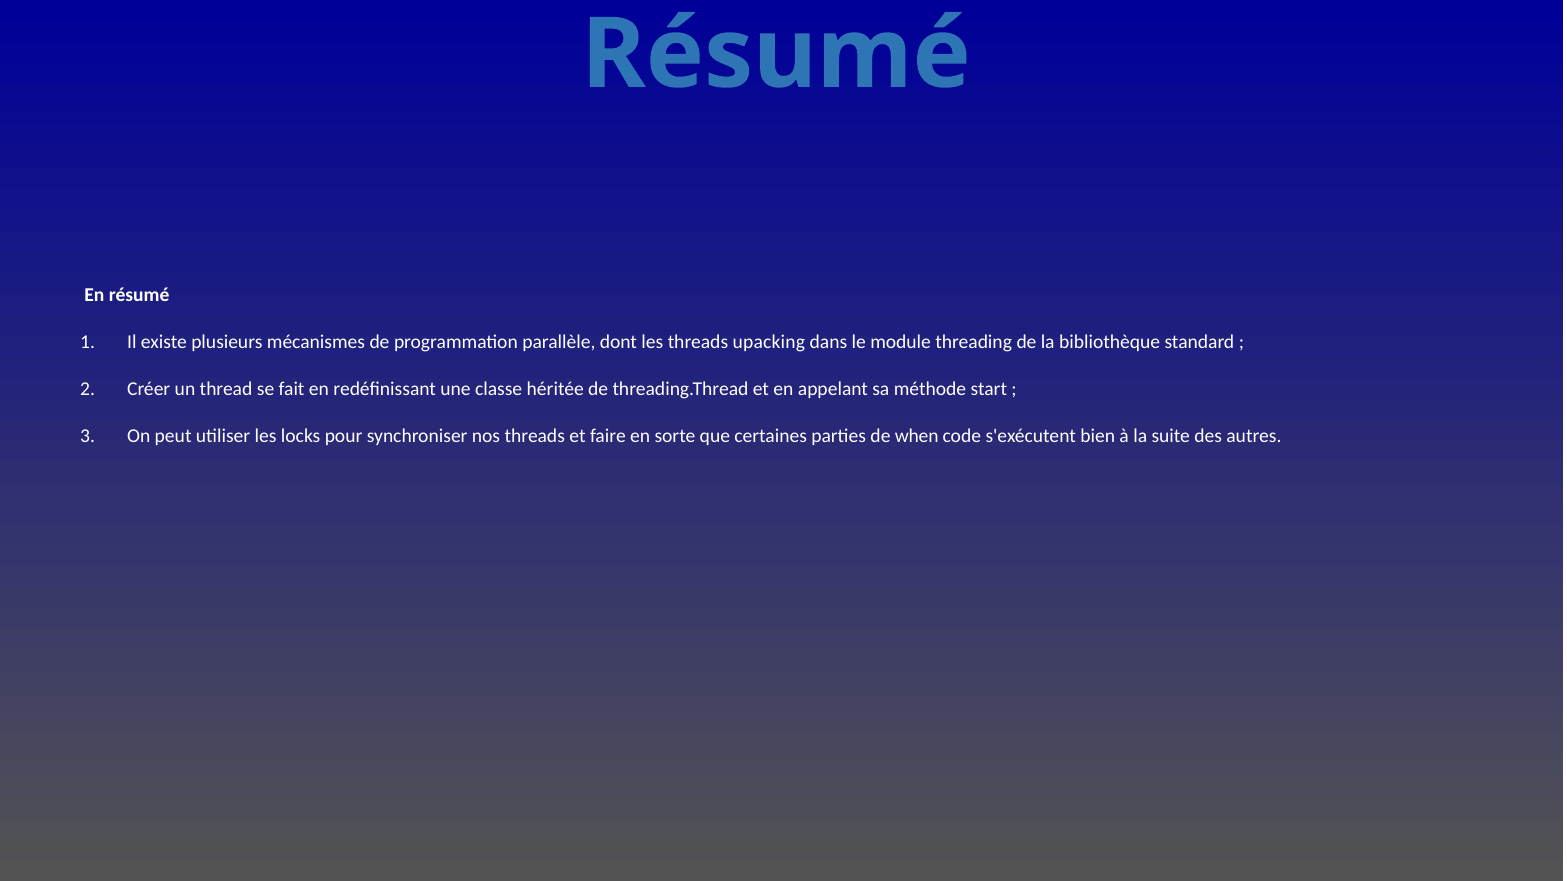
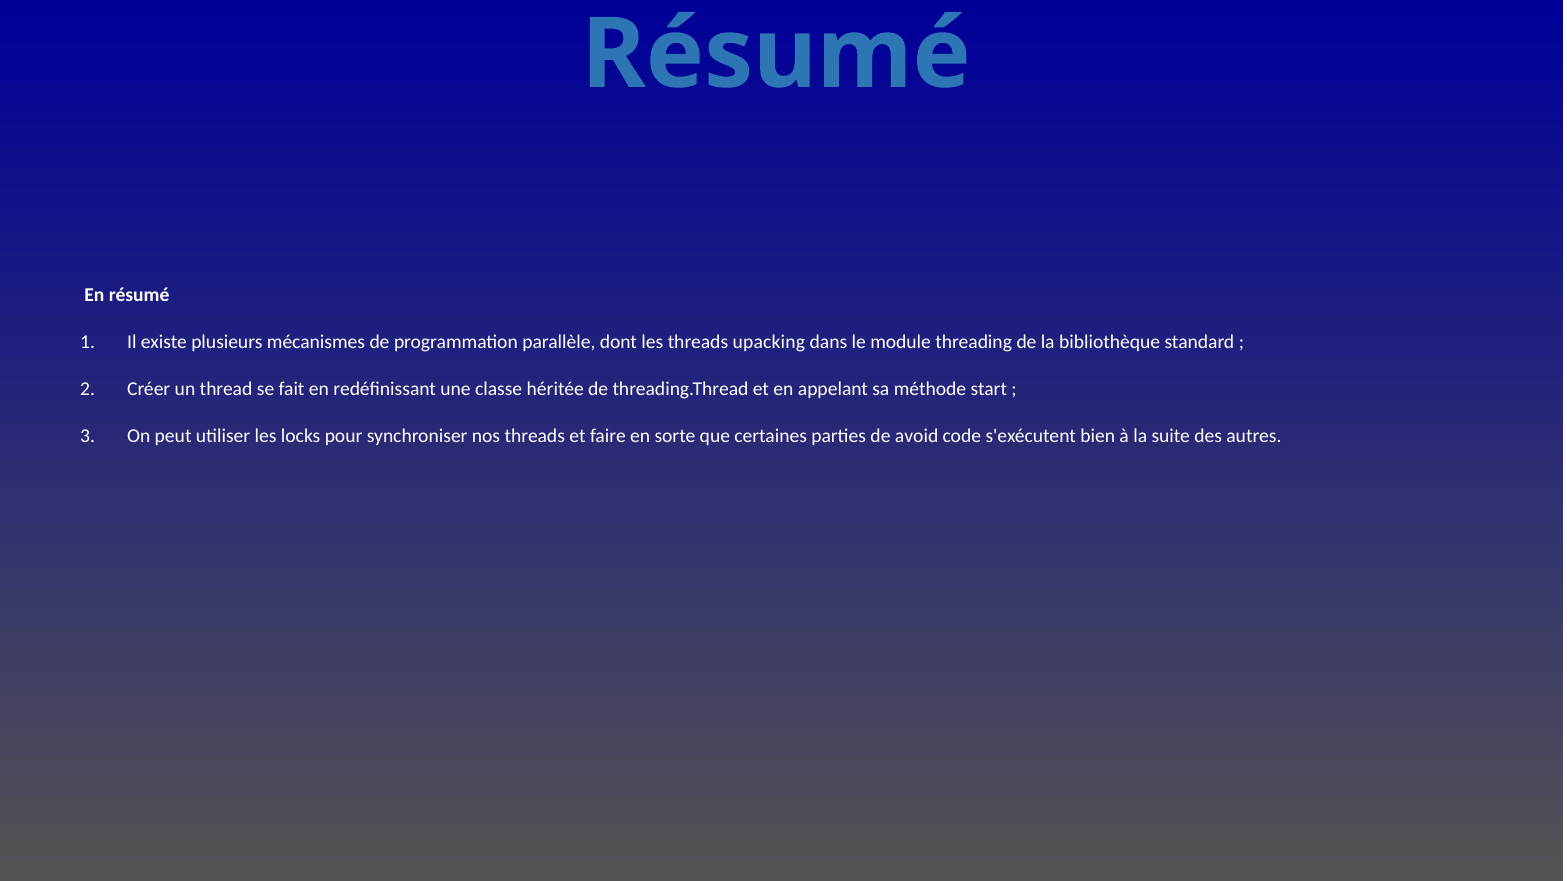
when: when -> avoid (917, 436)
